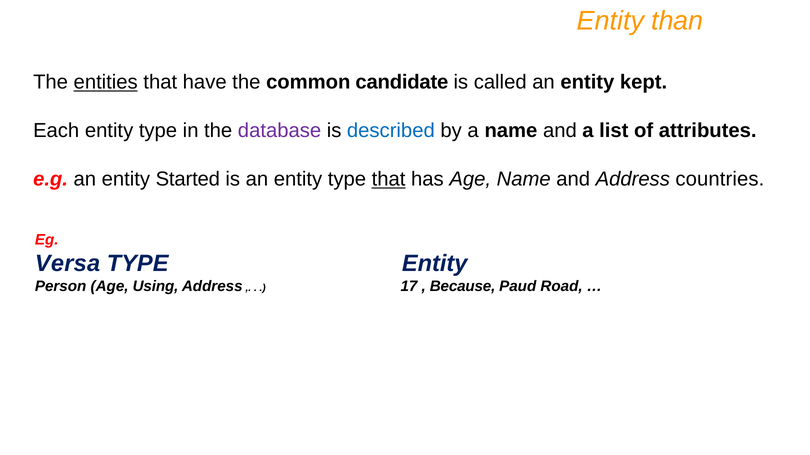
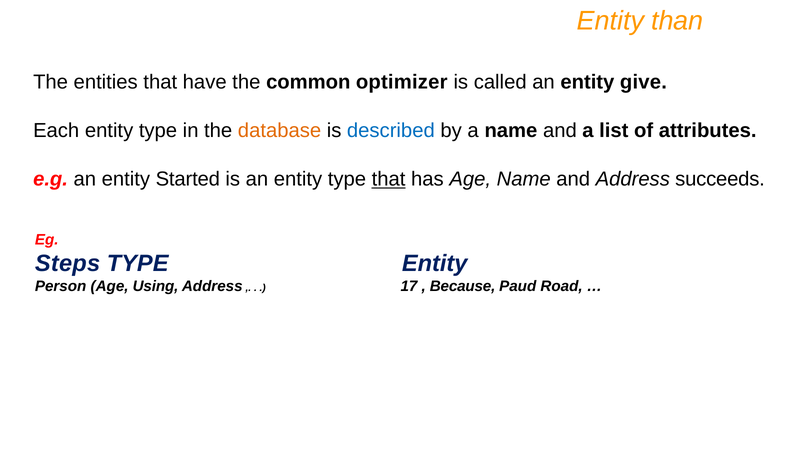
entities underline: present -> none (106, 82)
candidate: candidate -> optimizer (402, 82)
kept: kept -> give (643, 82)
database colour: purple -> orange (280, 131)
countries: countries -> succeeds (720, 180)
Versa: Versa -> Steps (68, 264)
